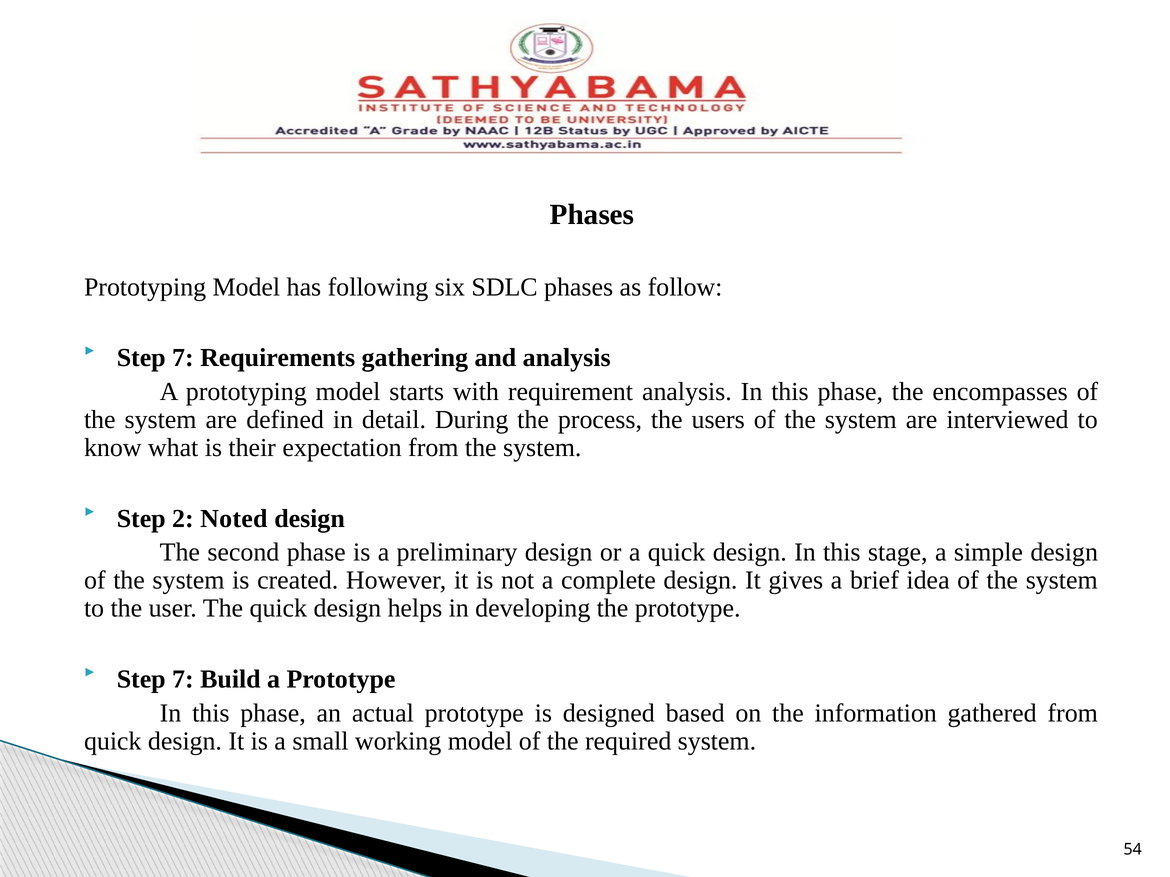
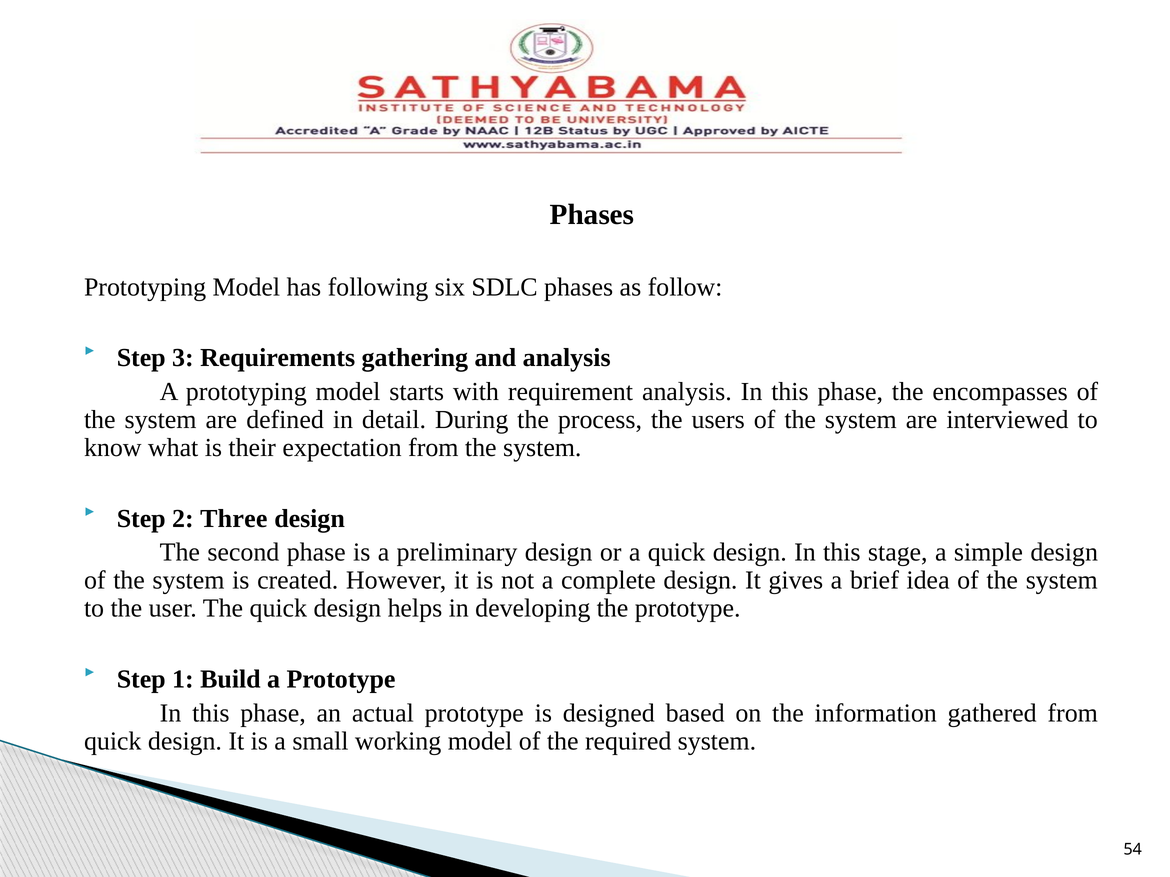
7: 7 -> 3 (183, 358)
Noted: Noted -> Three (234, 519)
7: 7 -> 1 (183, 680)
